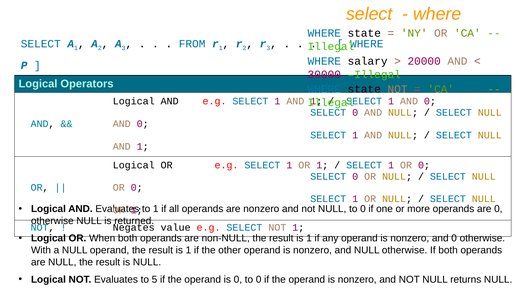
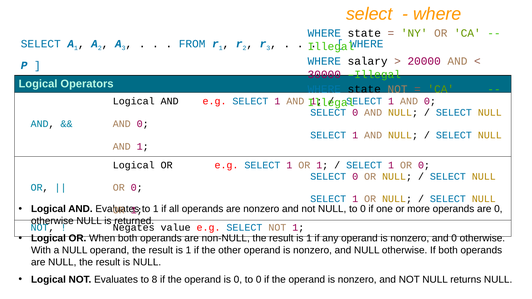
5: 5 -> 8 (155, 280)
